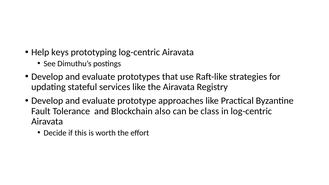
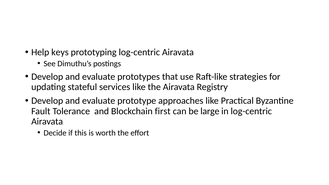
also: also -> first (163, 111)
class: class -> large (210, 111)
